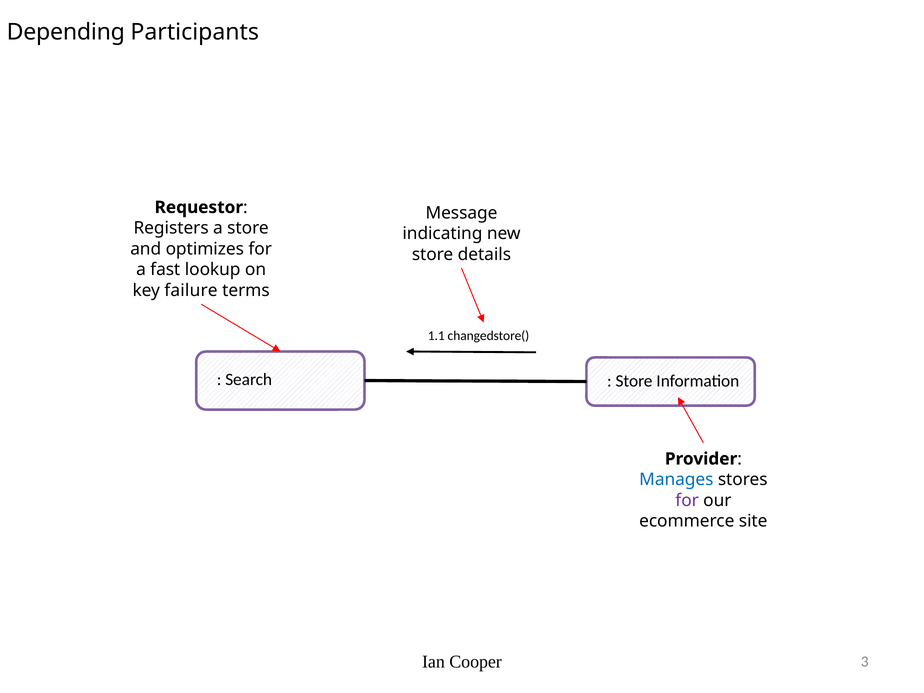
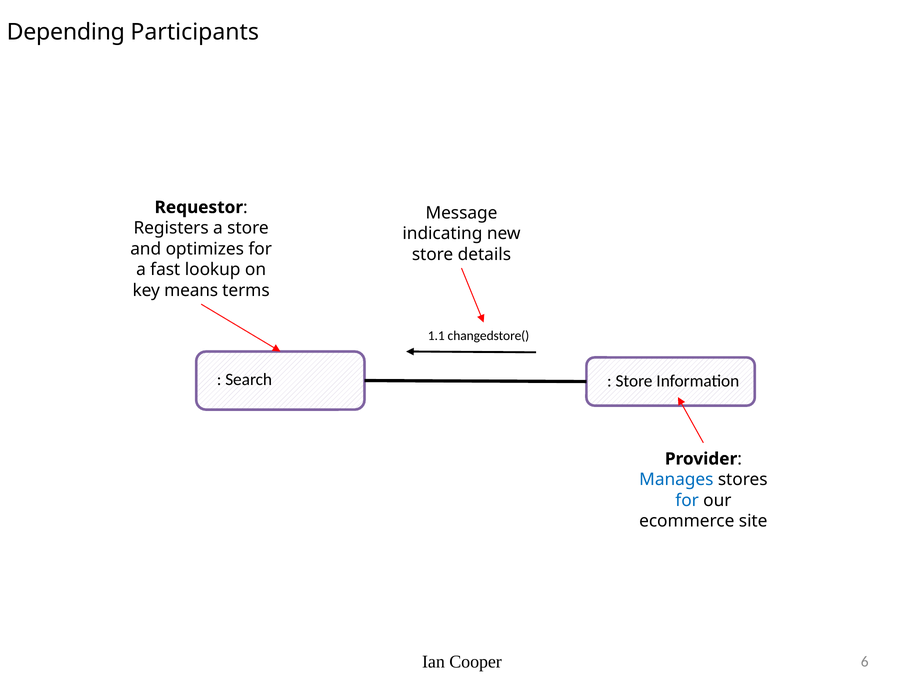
failure: failure -> means (191, 290)
for colour: purple -> blue (687, 500)
3: 3 -> 6 (865, 662)
